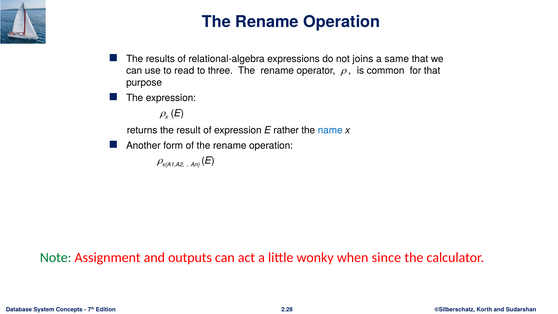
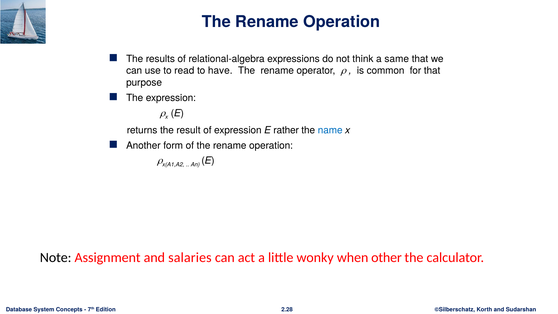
joins: joins -> think (363, 59)
three: three -> have (220, 71)
Note colour: green -> black (56, 257)
outputs: outputs -> salaries (190, 257)
since: since -> other (387, 257)
